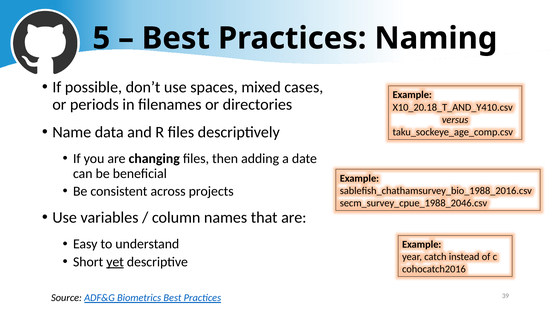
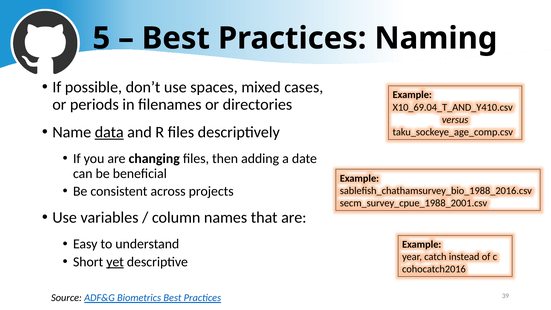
X10_20.18_T_AND_Y410.csv: X10_20.18_T_AND_Y410.csv -> X10_69.04_T_AND_Y410.csv (453, 107)
data underline: none -> present (109, 132)
secm_survey_cpue_1988_2046.csv: secm_survey_cpue_1988_2046.csv -> secm_survey_cpue_1988_2001.csv (414, 203)
